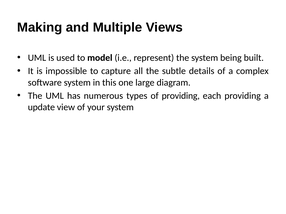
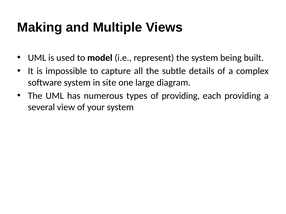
this: this -> site (109, 83)
update: update -> several (41, 107)
